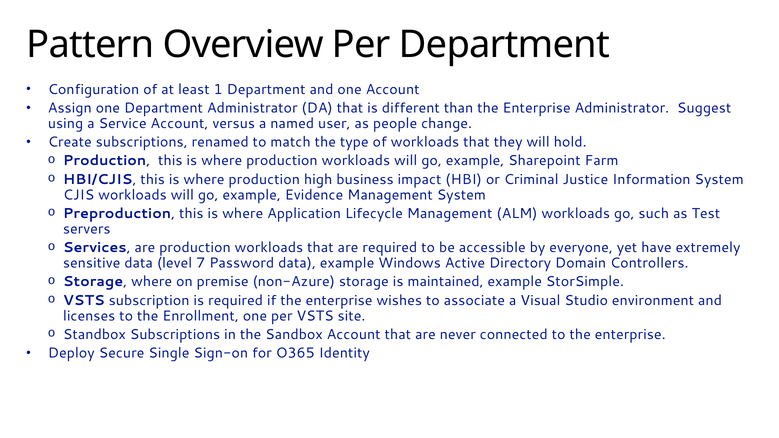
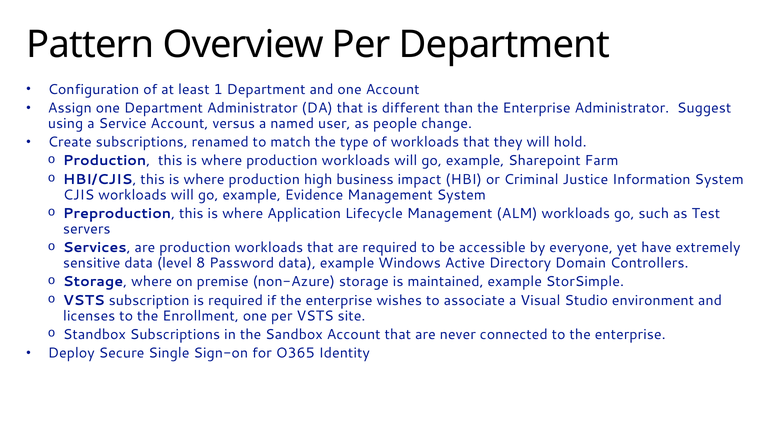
7: 7 -> 8 (201, 263)
